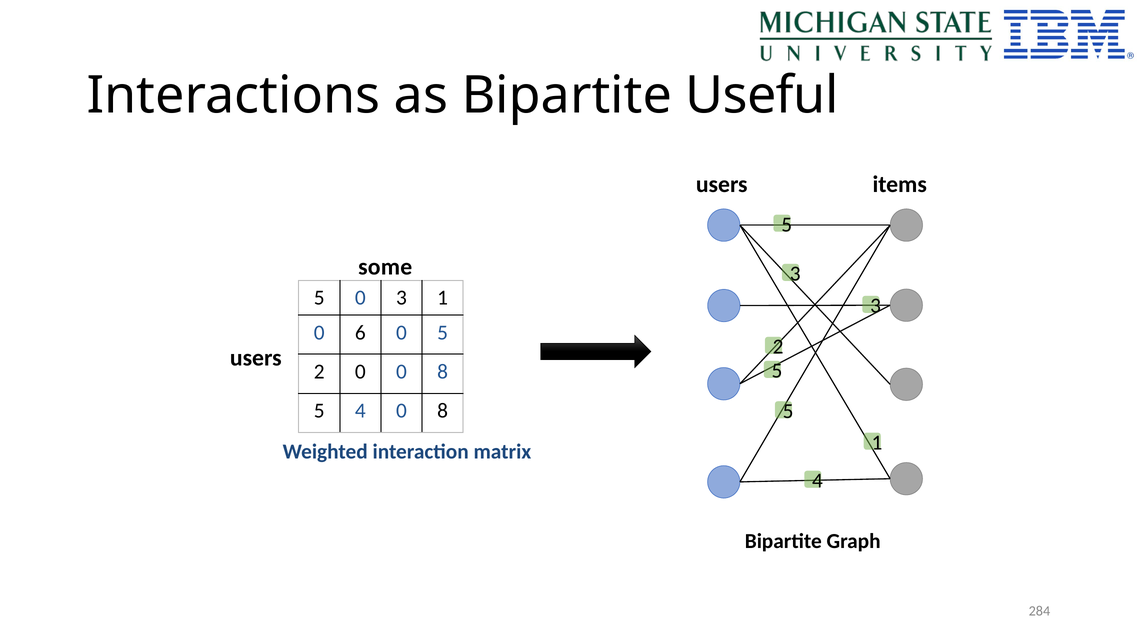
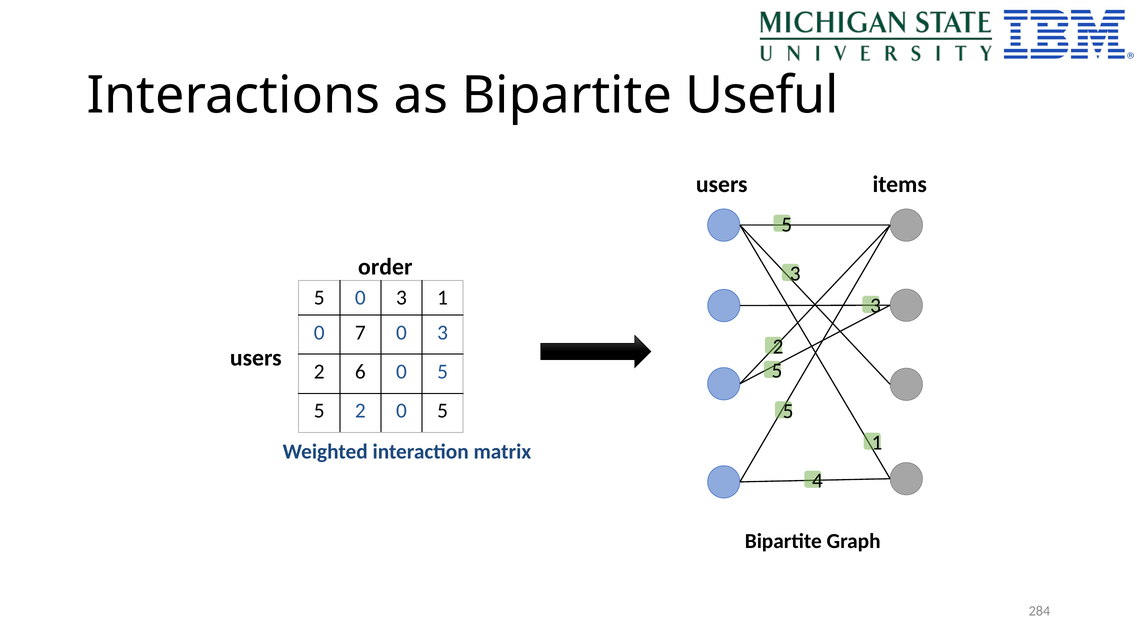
some: some -> order (385, 267)
6: 6 -> 7 (360, 332)
5: 5 -> 3 (443, 332)
2 0: 0 -> 6 (360, 371)
8: 8 -> 5 (443, 371)
4: 4 -> 2 (360, 411)
8: 8 -> 5 (443, 411)
